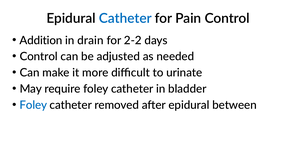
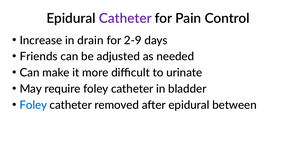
Catheter colour: blue -> purple (125, 18)
Addition: Addition -> Increase (41, 40)
2-2: 2-2 -> 2-9 (133, 40)
Control: Control -> Friends (39, 57)
